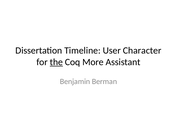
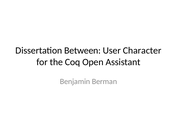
Timeline: Timeline -> Between (83, 50)
the underline: present -> none (56, 62)
More: More -> Open (93, 62)
